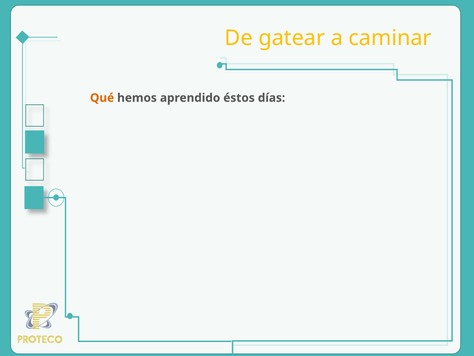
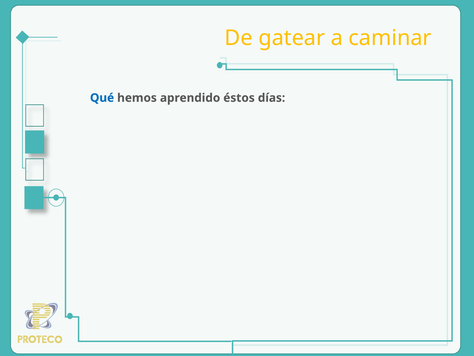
Qué colour: orange -> blue (102, 98)
